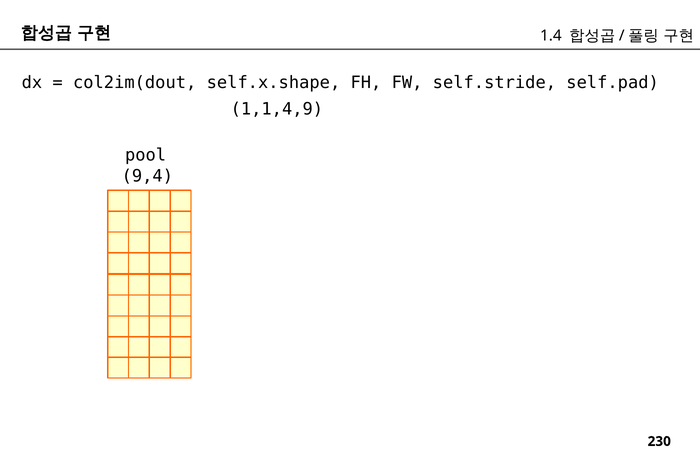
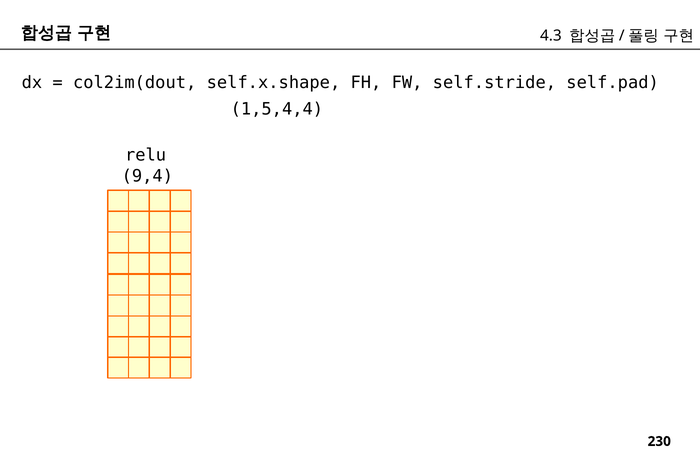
1.4: 1.4 -> 4.3 (551, 36)
1,1,4,9: 1,1,4,9 -> 1,5,4,4 (277, 109)
pool: pool -> relu (146, 155)
